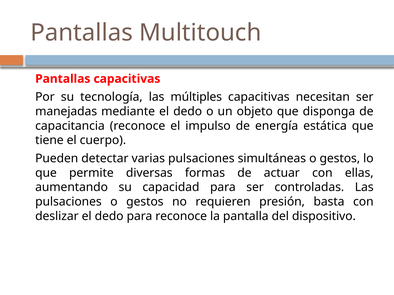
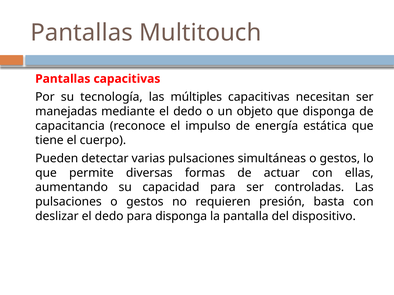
para reconoce: reconoce -> disponga (181, 216)
